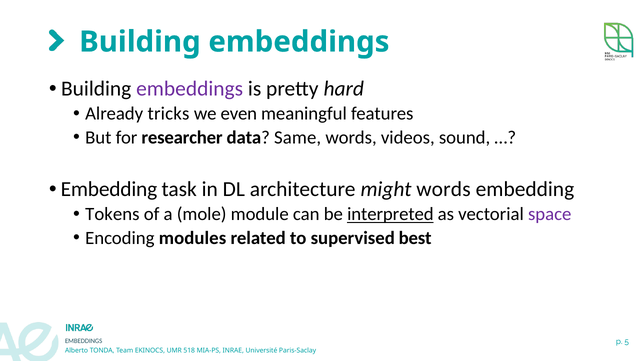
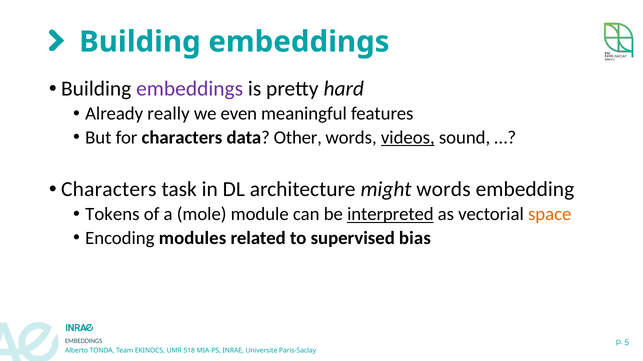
tricks: tricks -> really (169, 114)
for researcher: researcher -> characters (182, 138)
Same: Same -> Other (298, 138)
videos underline: none -> present (408, 138)
Embedding: Embedding -> Characters (109, 190)
space colour: purple -> orange (550, 215)
best: best -> bias (415, 238)
